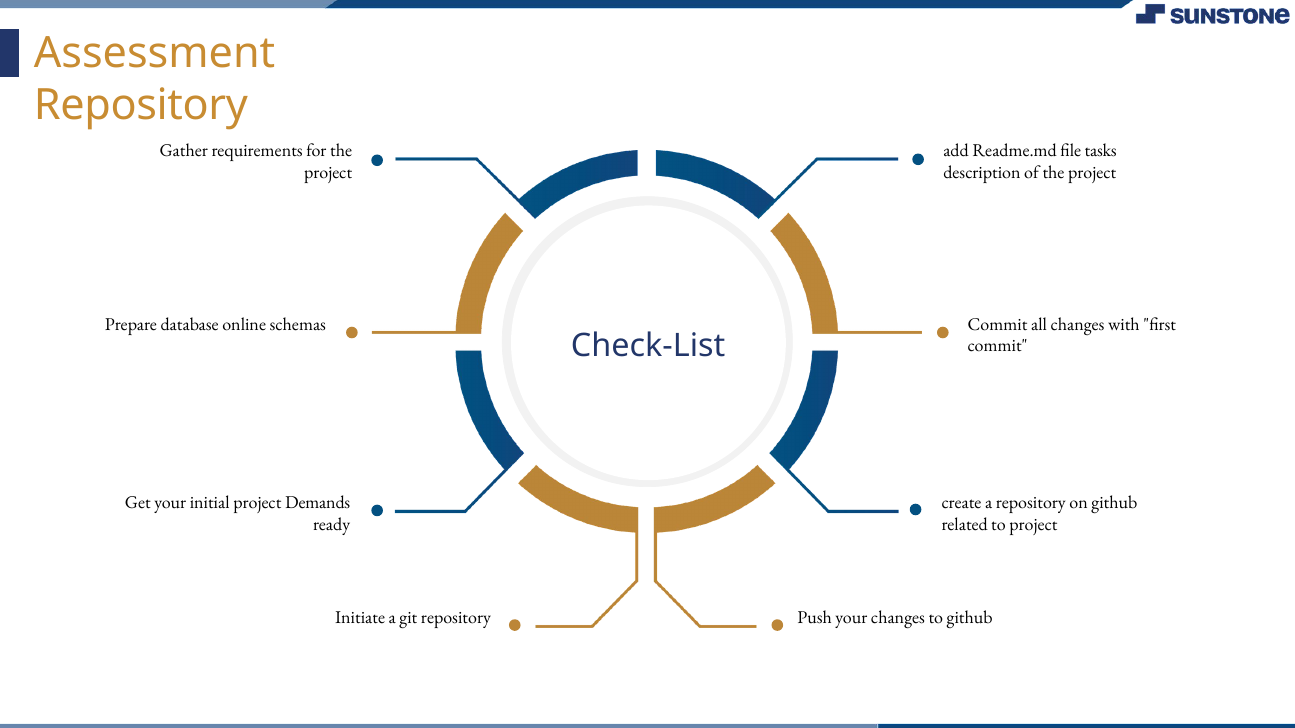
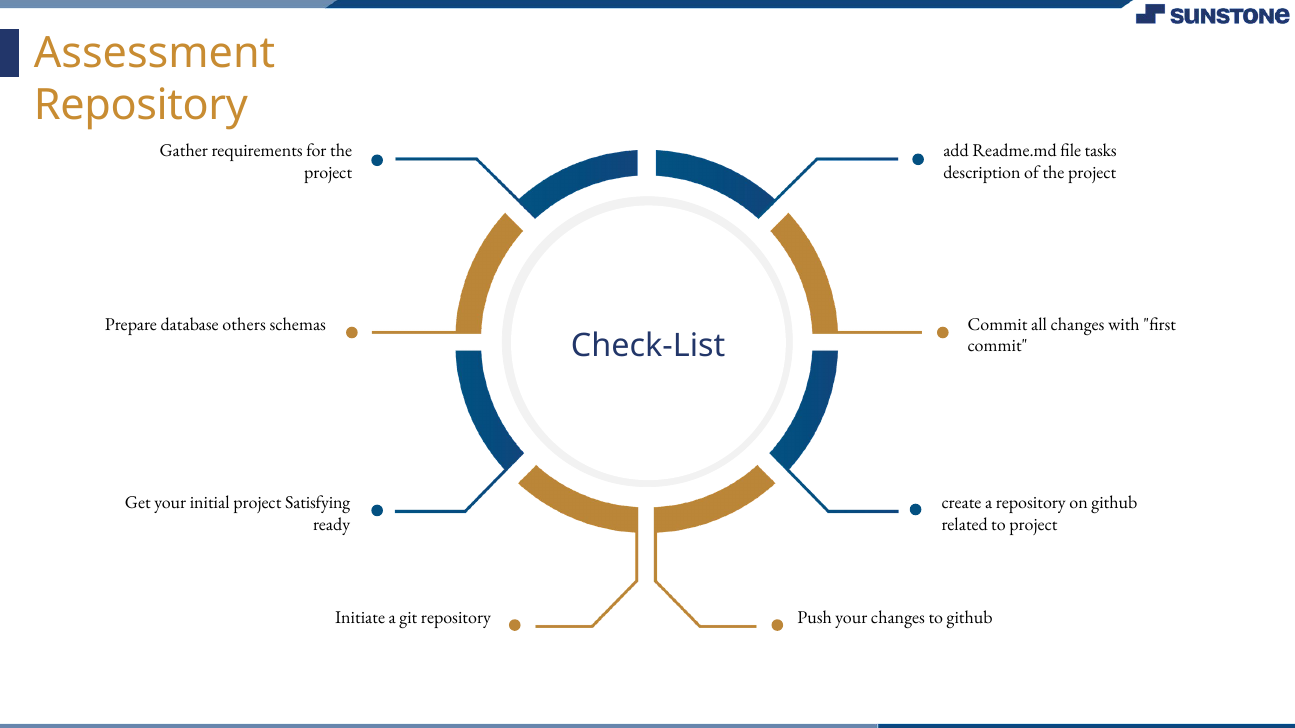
online: online -> others (244, 325)
Demands: Demands -> Satisfying (318, 503)
